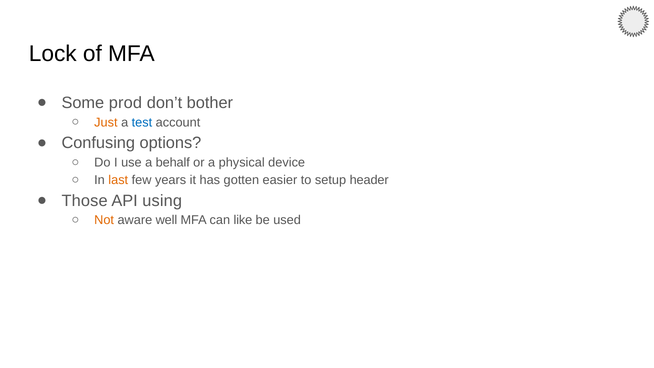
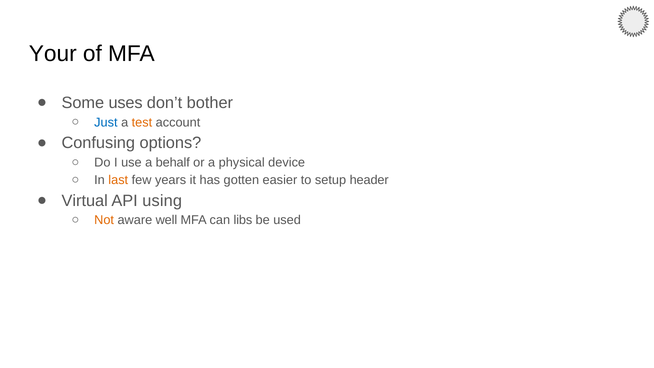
Lock: Lock -> Your (53, 54)
prod: prod -> uses (126, 103)
Just colour: orange -> blue (106, 122)
test colour: blue -> orange (142, 122)
Those: Those -> Virtual (85, 201)
like: like -> libs (243, 220)
